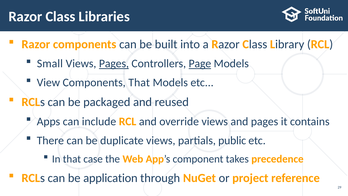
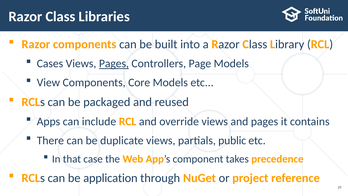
Small: Small -> Cases (50, 64)
Page underline: present -> none (200, 64)
Components That: That -> Core (139, 82)
